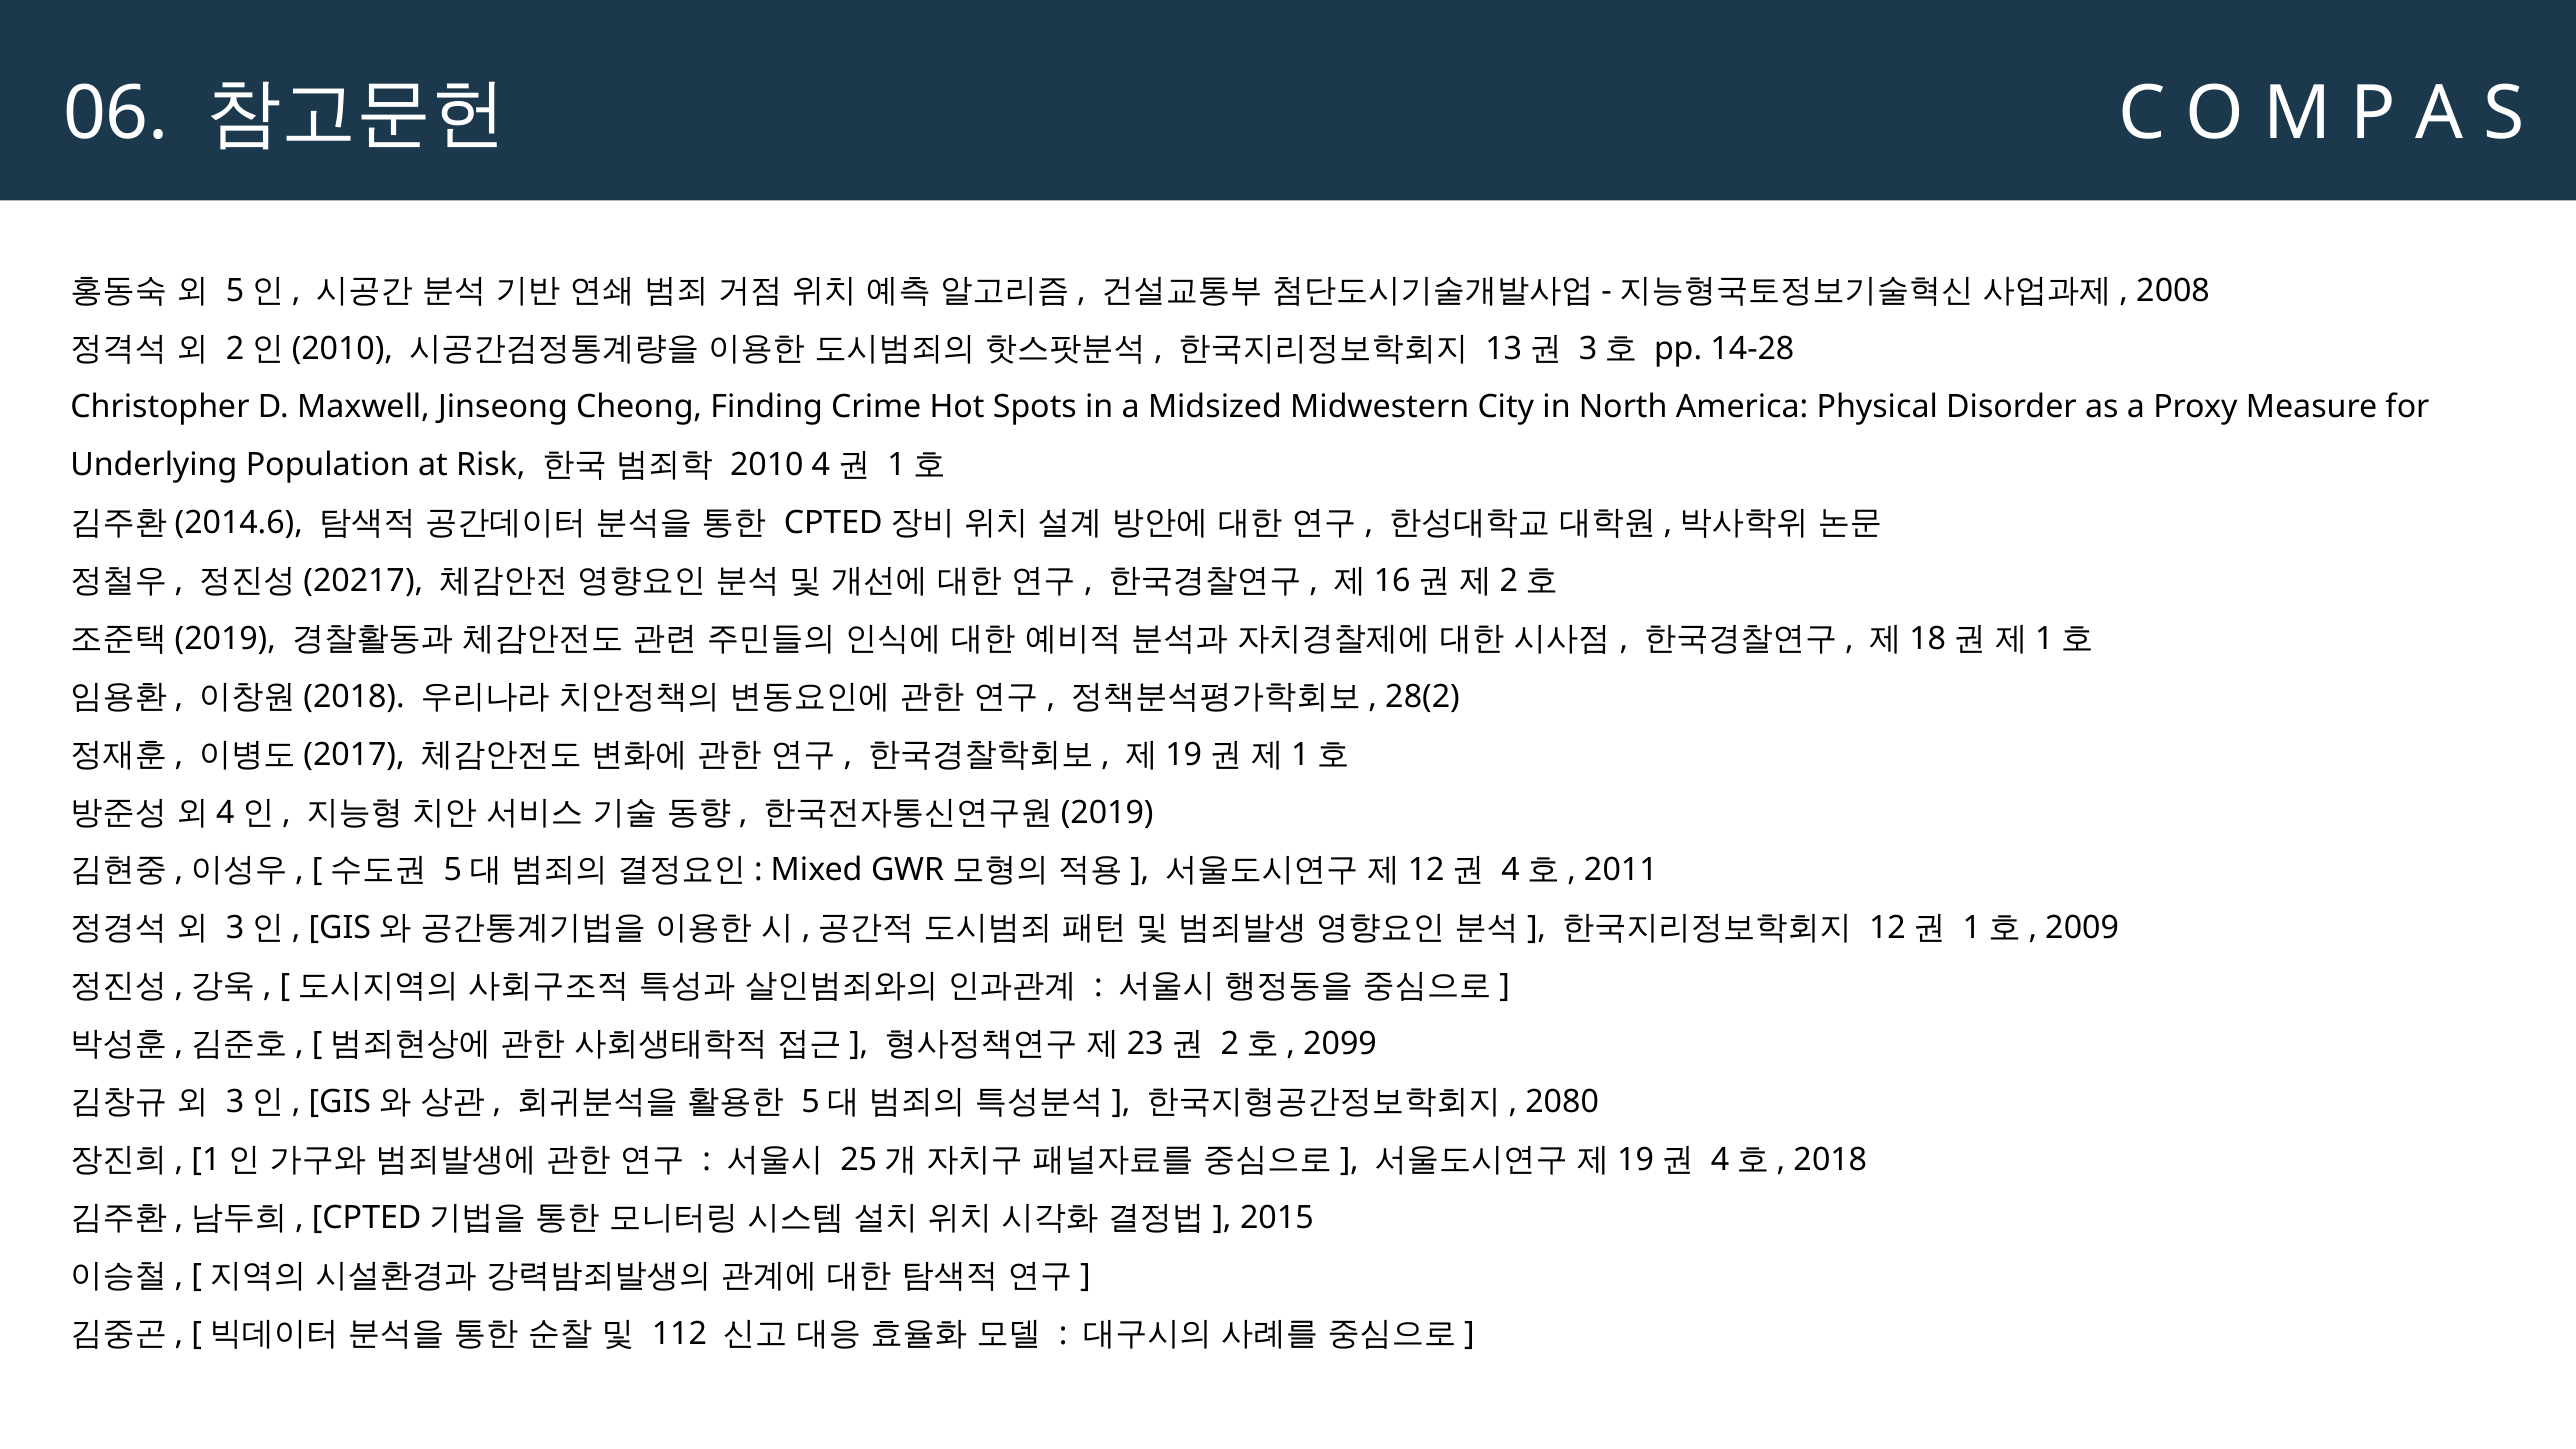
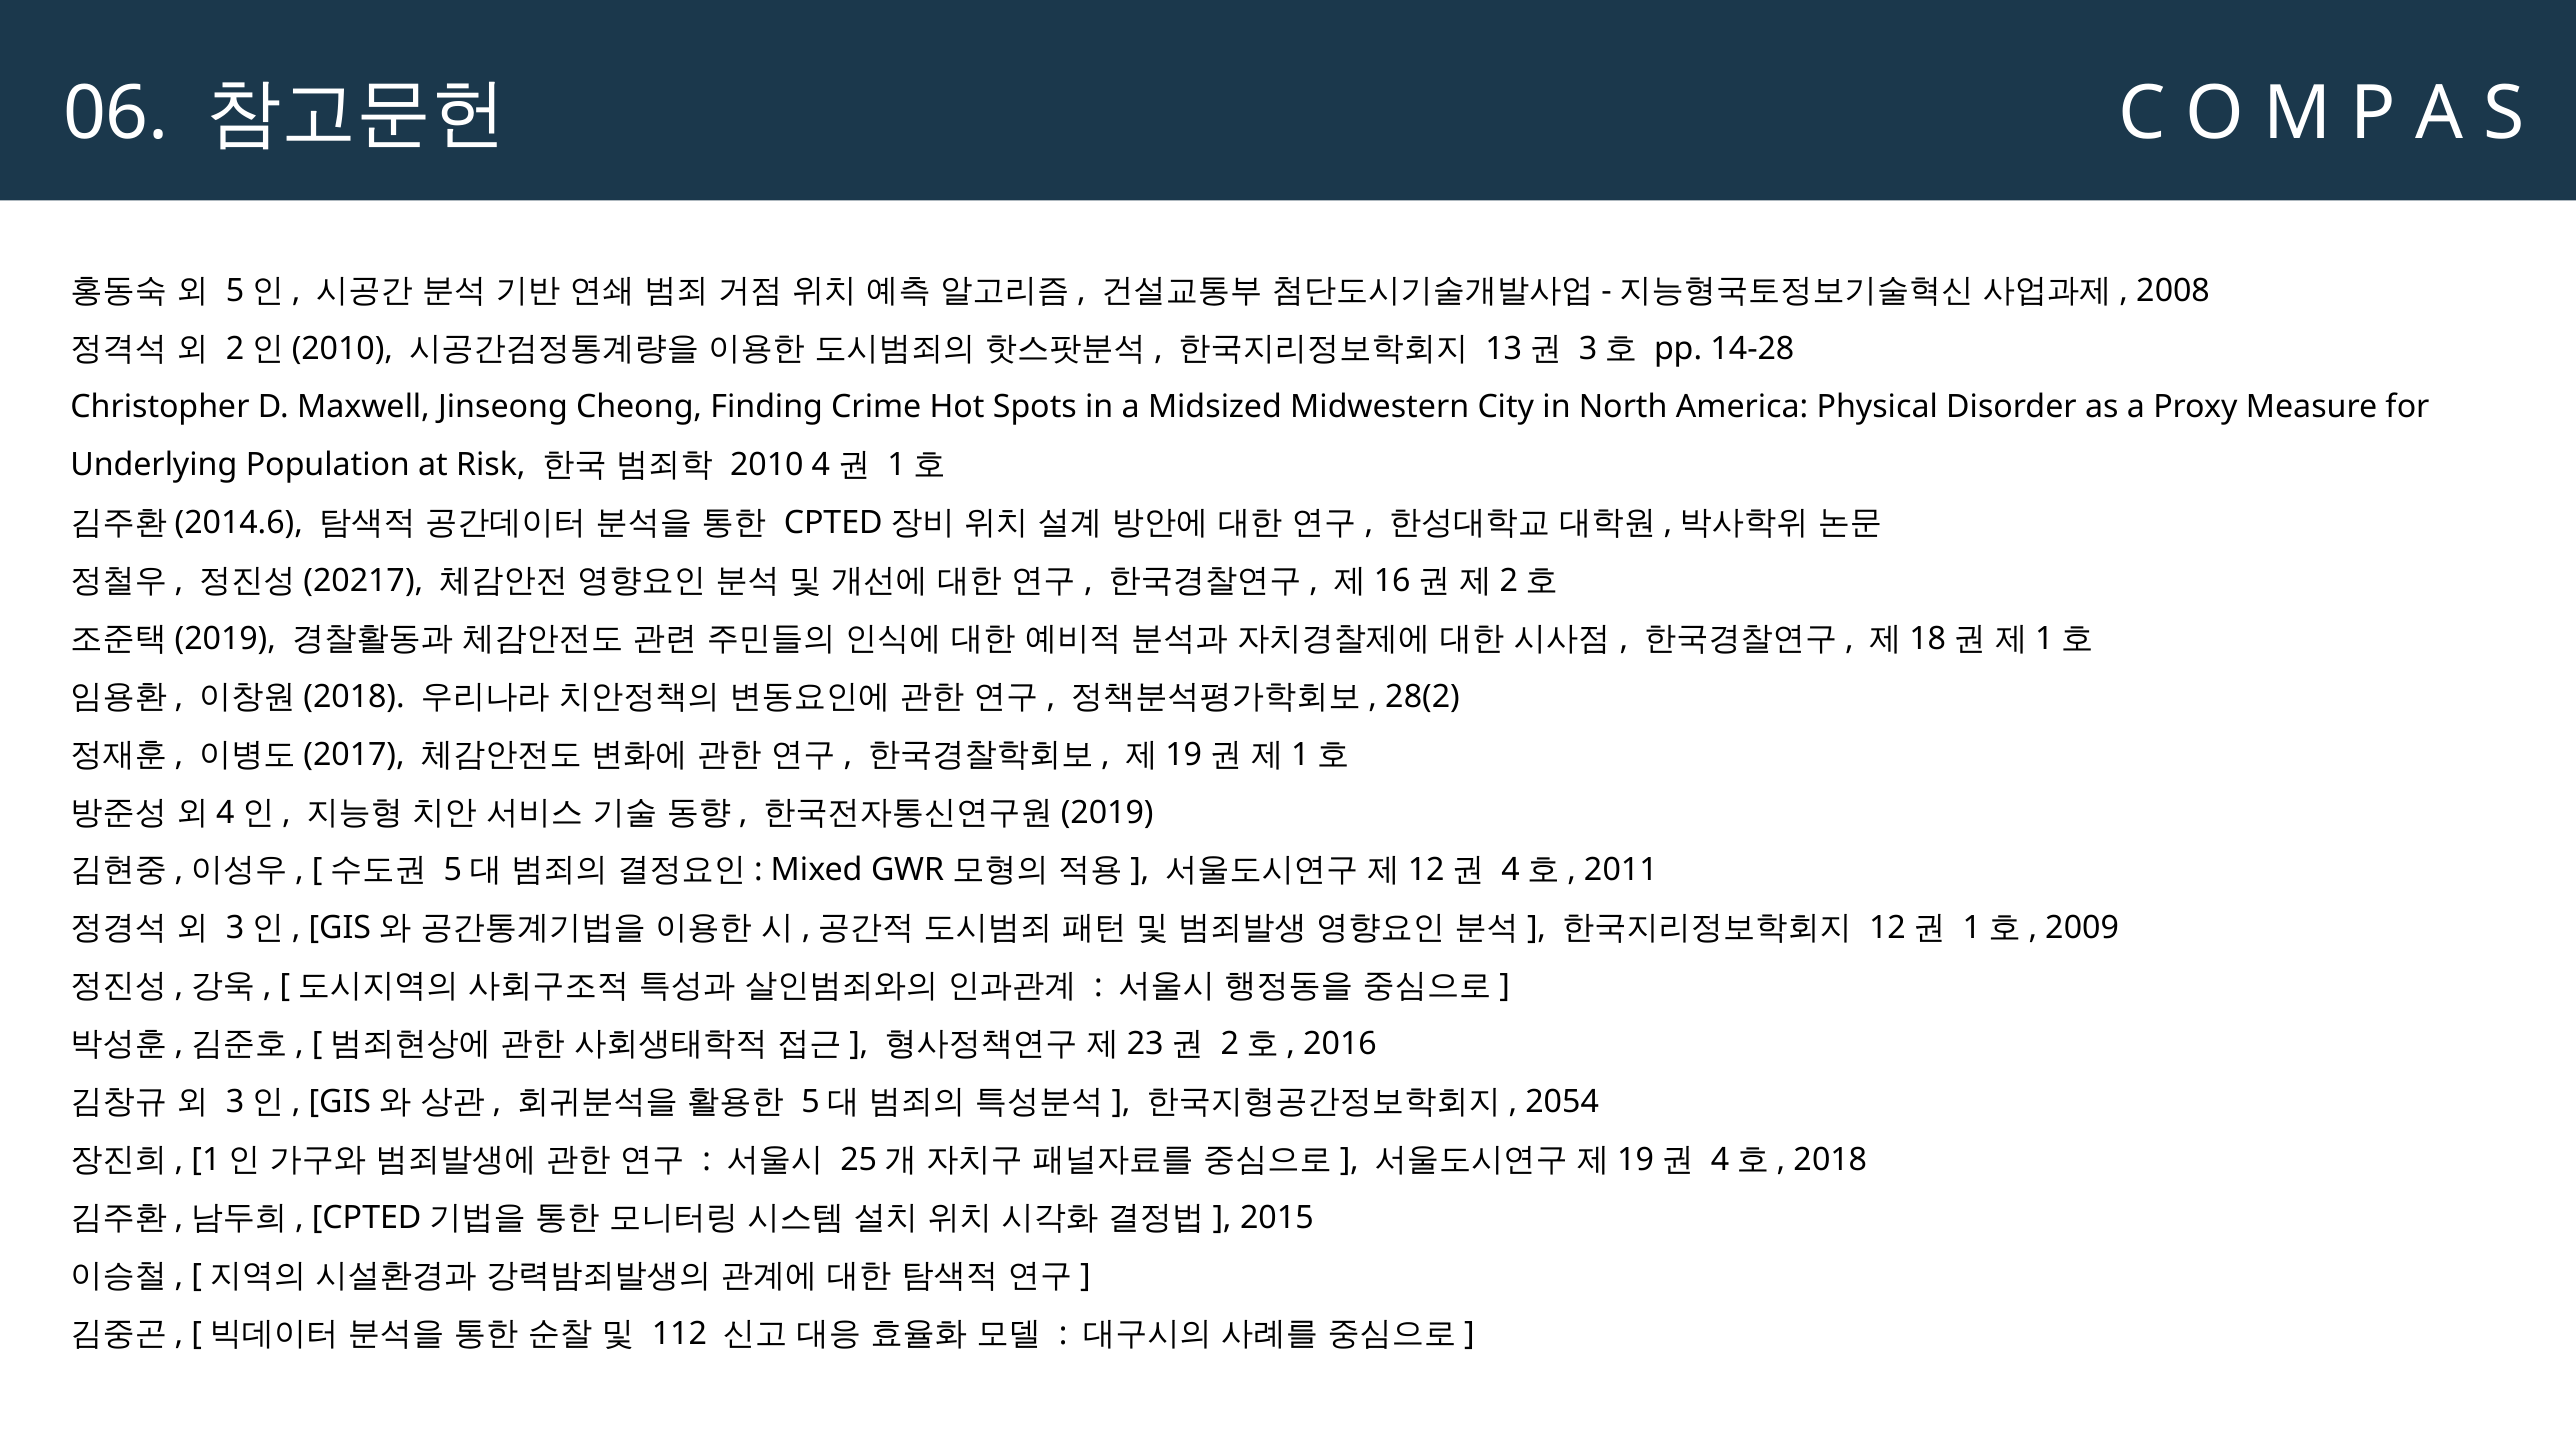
2099: 2099 -> 2016 (1340, 1044)
2080: 2080 -> 2054 (1562, 1102)
